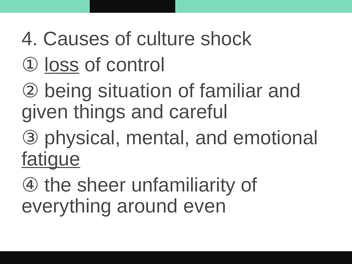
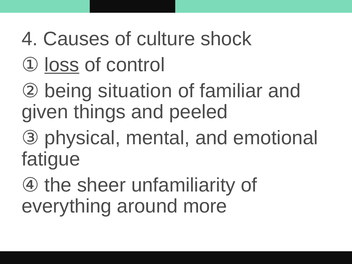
careful: careful -> peeled (198, 112)
fatigue underline: present -> none (51, 159)
even: even -> more (205, 206)
